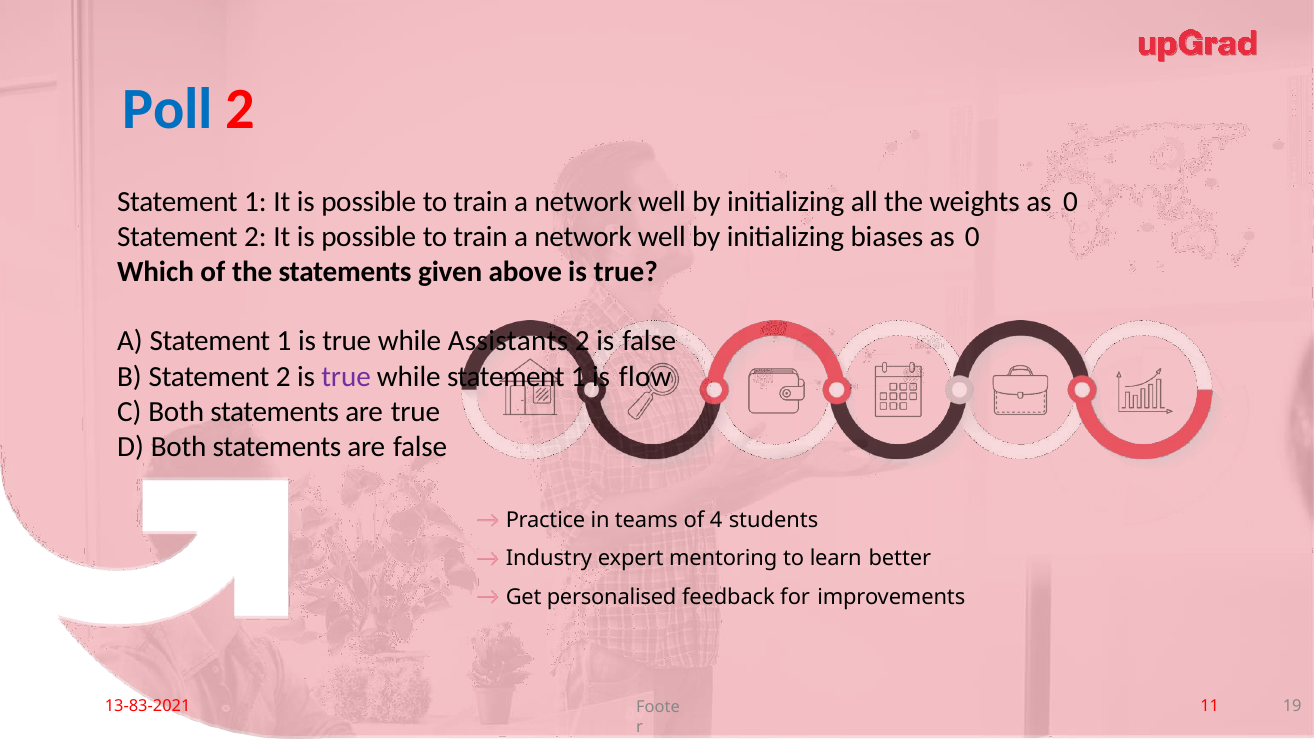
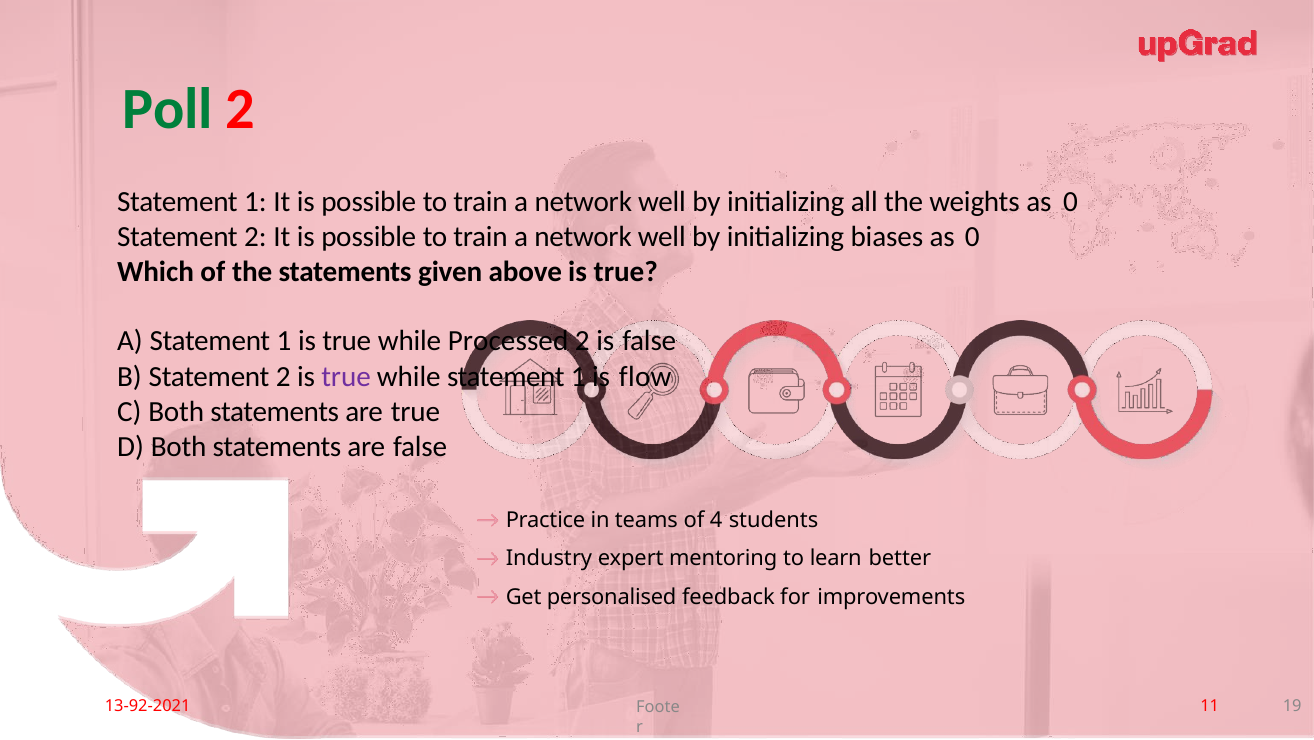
Poll colour: blue -> green (168, 109)
Assistants: Assistants -> Processed (508, 341)
13-83-2021: 13-83-2021 -> 13-92-2021 (148, 706)
